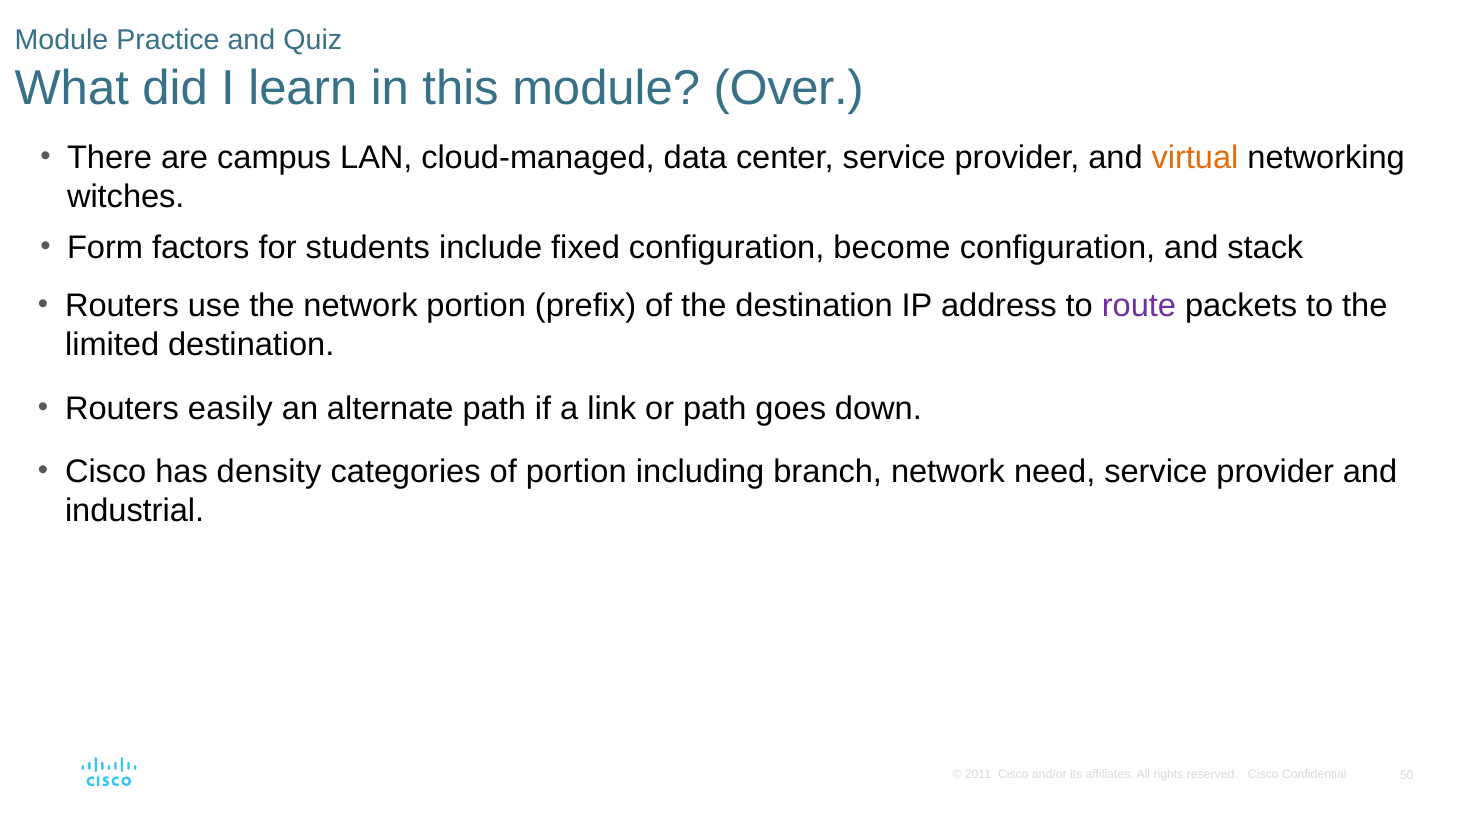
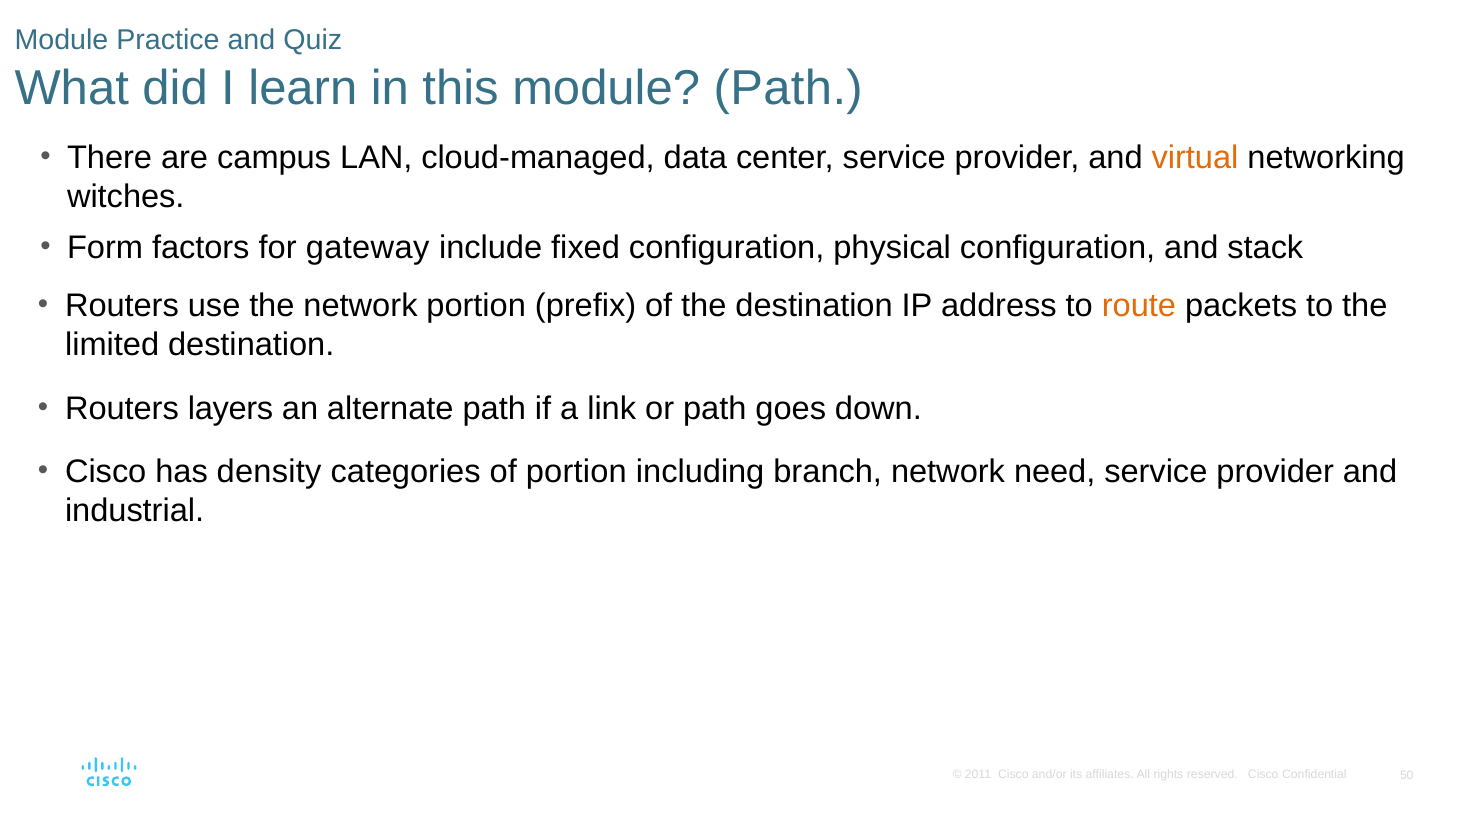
module Over: Over -> Path (788, 88)
students: students -> gateway (368, 248)
become: become -> physical (892, 248)
route colour: purple -> orange (1139, 306)
easily: easily -> layers (231, 408)
